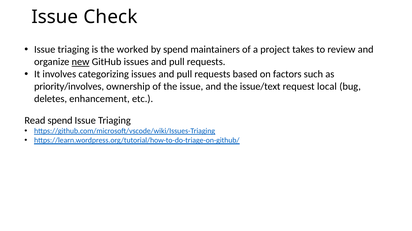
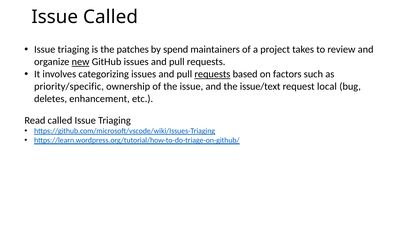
Issue Check: Check -> Called (111, 17)
worked: worked -> patches (133, 50)
requests underline: none -> present (212, 74)
priority/involves: priority/involves -> priority/specific (69, 87)
Read spend: spend -> called (60, 121)
